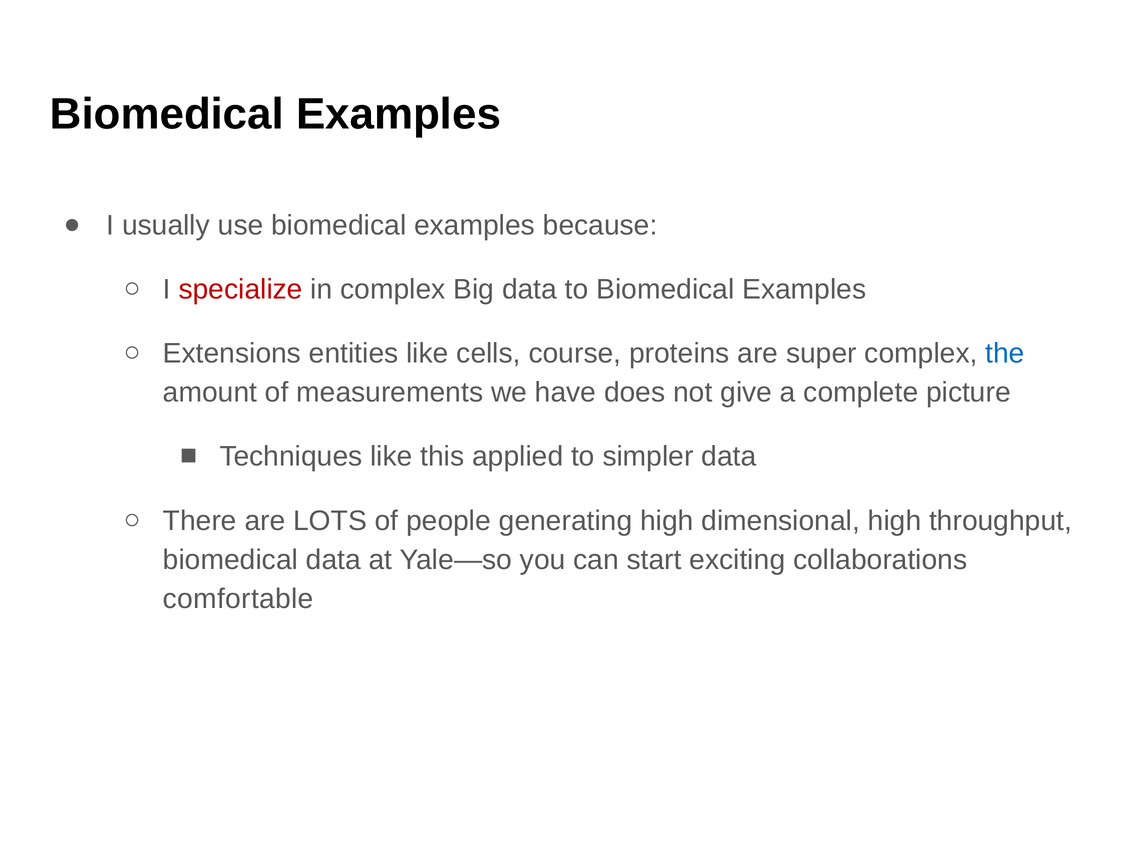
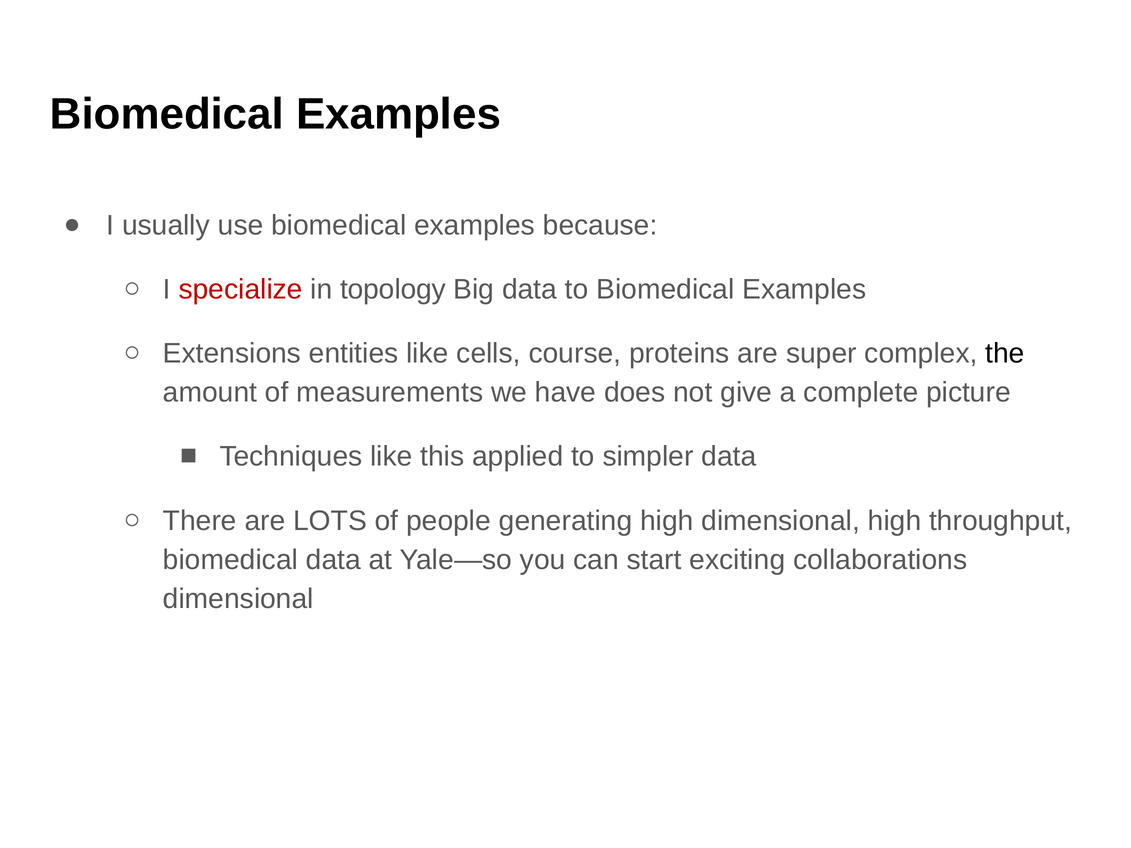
in complex: complex -> topology (393, 289)
the colour: blue -> black (1005, 354)
comfortable: comfortable -> dimensional (238, 599)
